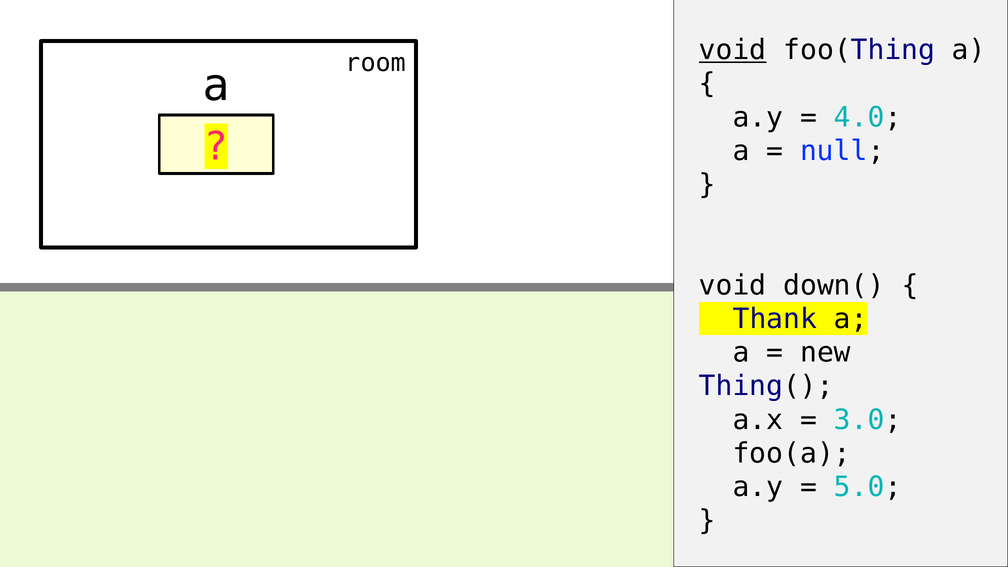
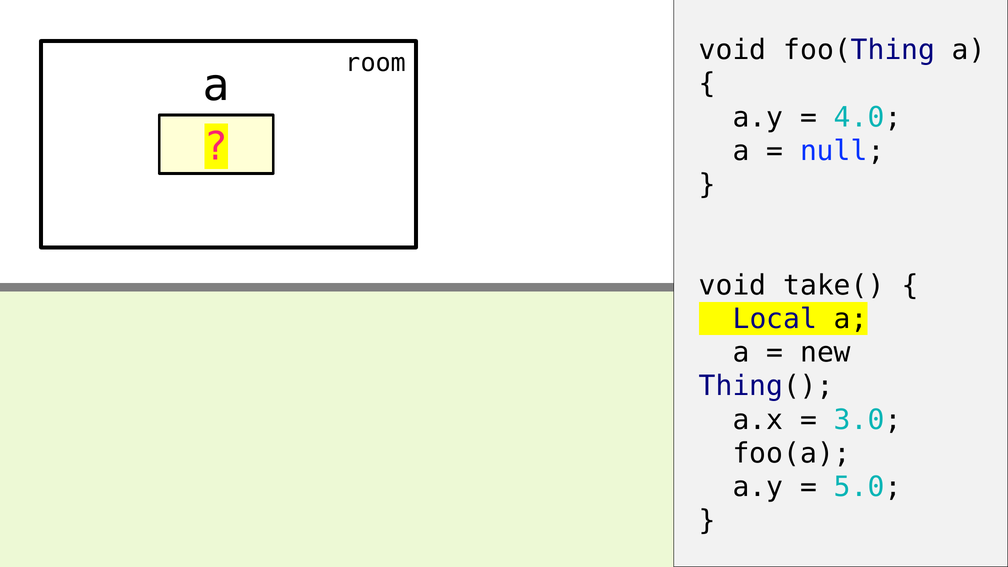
void underline: present -> none (733, 50)
down(: down( -> take( (834, 285)
Thank: Thank -> Local (775, 319)
